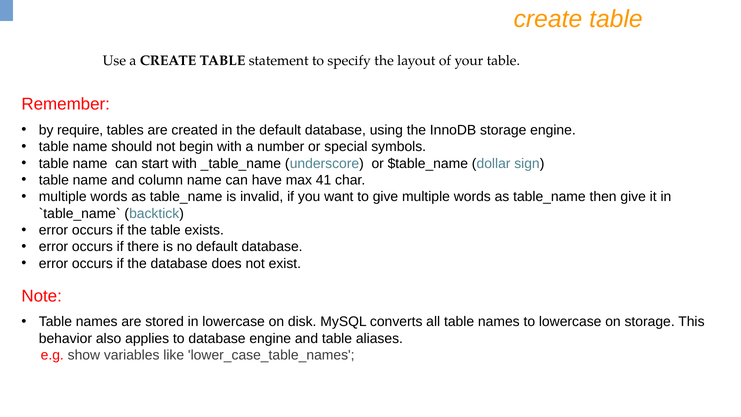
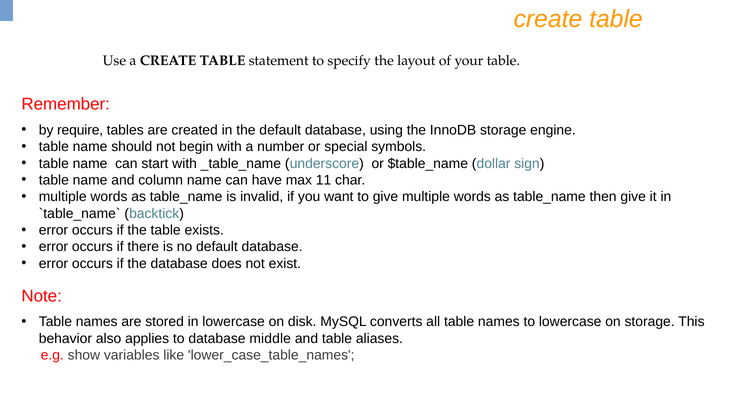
41: 41 -> 11 (324, 180)
database engine: engine -> middle (270, 338)
